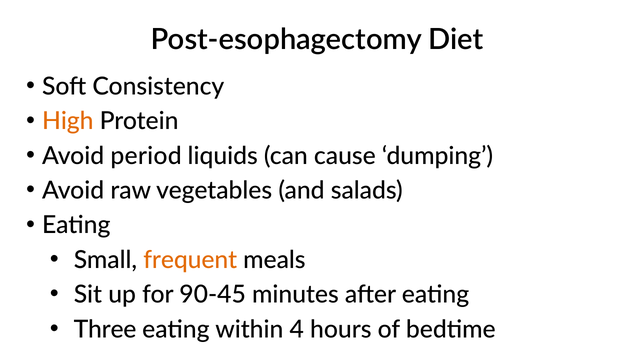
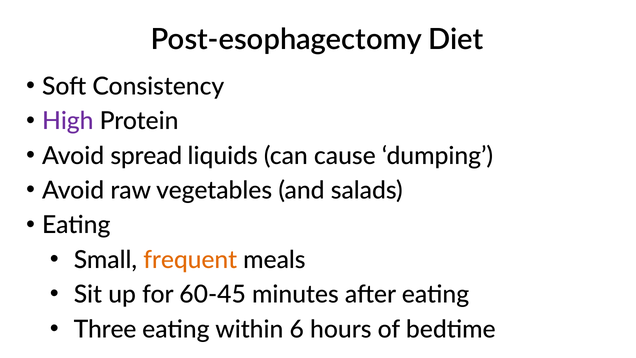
High colour: orange -> purple (68, 121)
period: period -> spread (146, 156)
90-45: 90-45 -> 60-45 (213, 294)
4: 4 -> 6 (297, 329)
